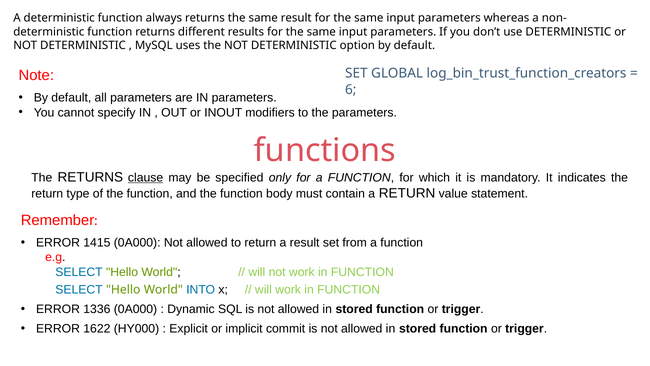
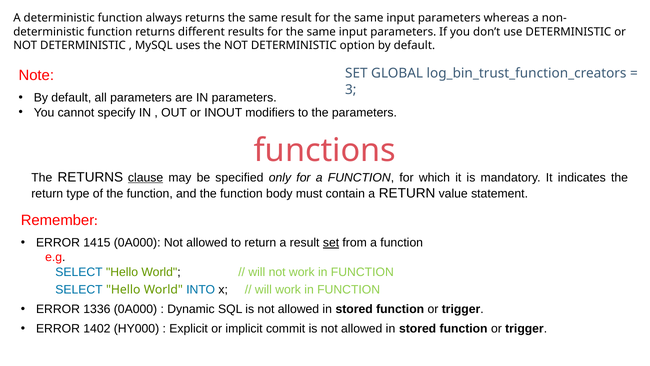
6: 6 -> 3 (351, 89)
set underline: none -> present (331, 243)
1622: 1622 -> 1402 (97, 329)
